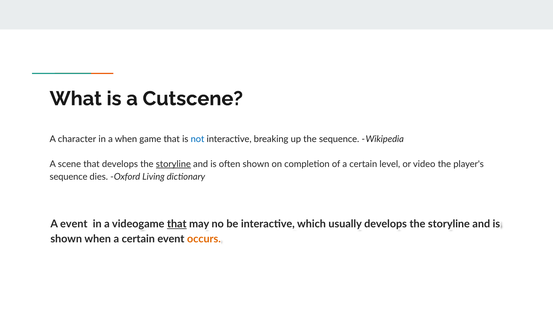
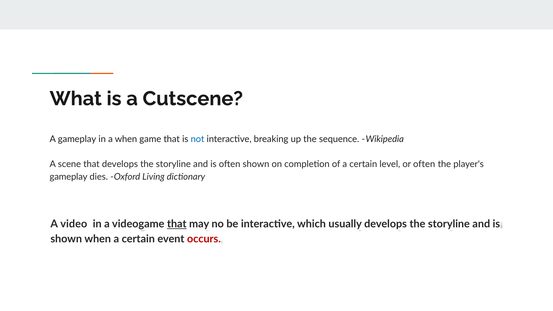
A character: character -> gameplay (77, 139)
storyline underline: present -> none (173, 164)
or video: video -> often (424, 164)
sequence: sequence -> gameplay (69, 177)
A event: event -> video (74, 224)
occurs colour: orange -> red (204, 239)
